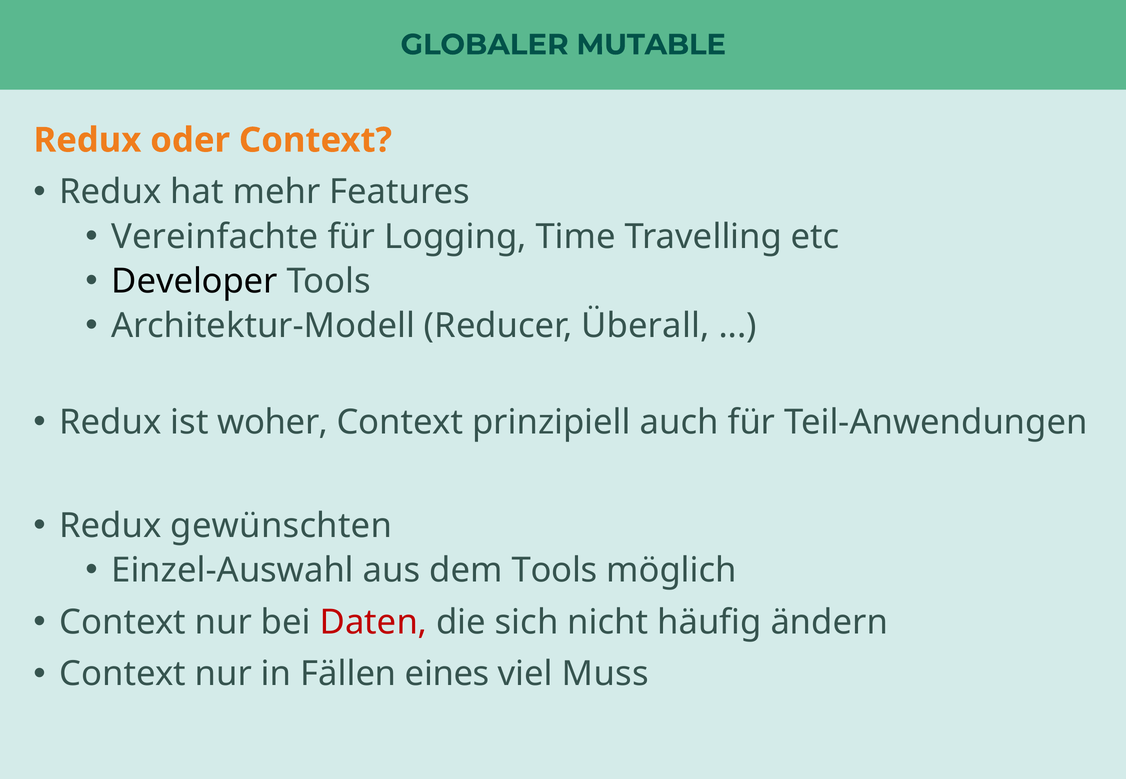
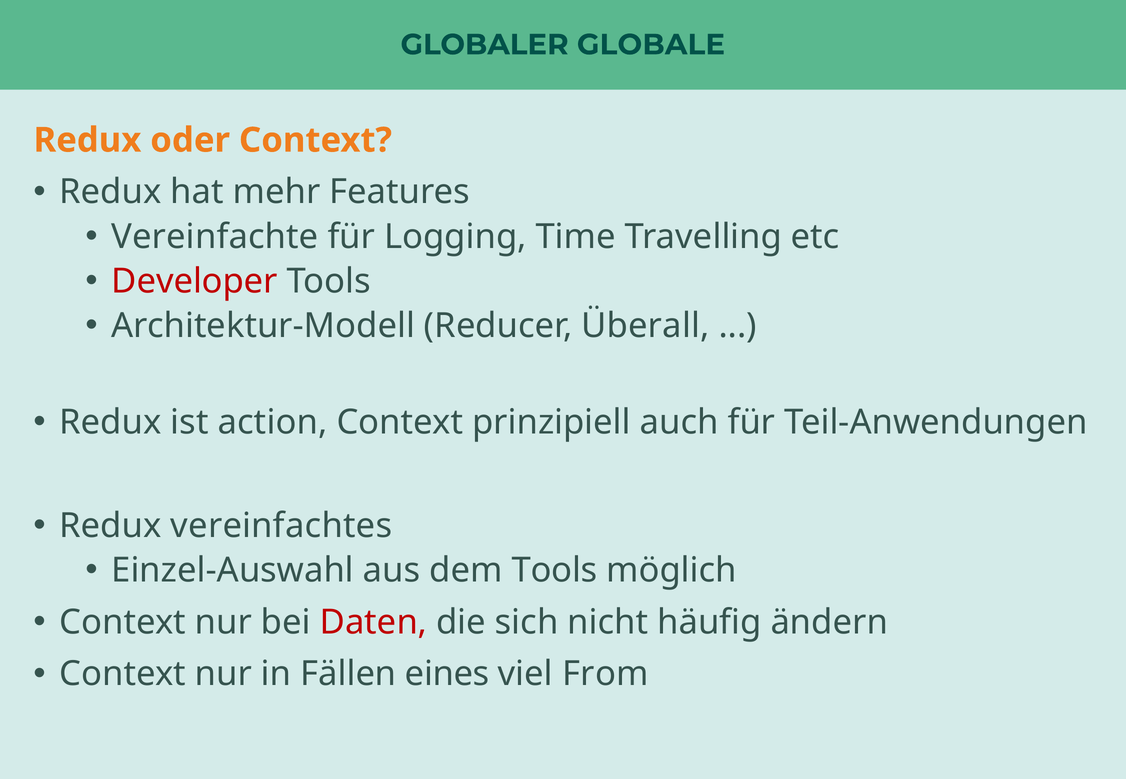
MUTABLE: MUTABLE -> GLOBALE (651, 45)
Developer colour: black -> red (195, 281)
woher: woher -> action (273, 422)
gewünschten: gewünschten -> vereinfachtes (281, 526)
Muss: Muss -> From (605, 674)
